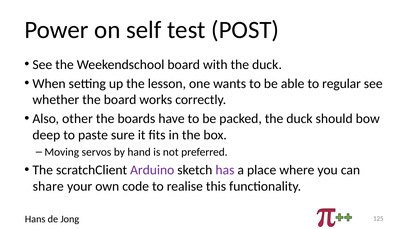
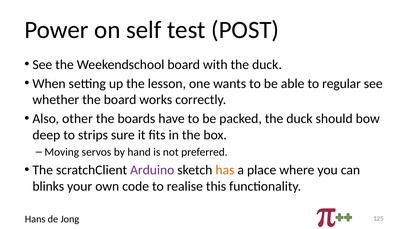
paste: paste -> strips (93, 135)
has colour: purple -> orange (225, 170)
share: share -> blinks (48, 187)
